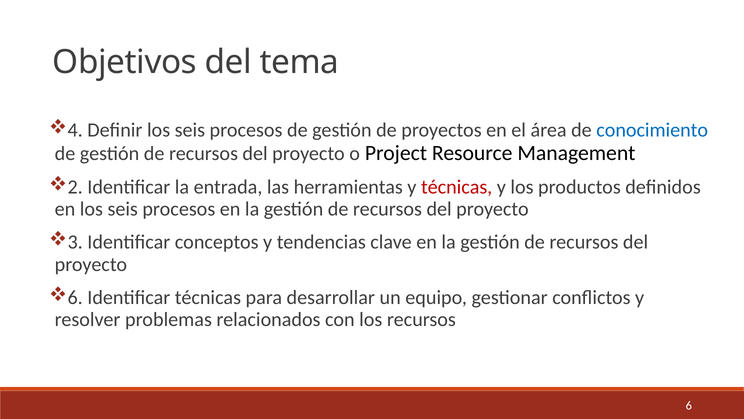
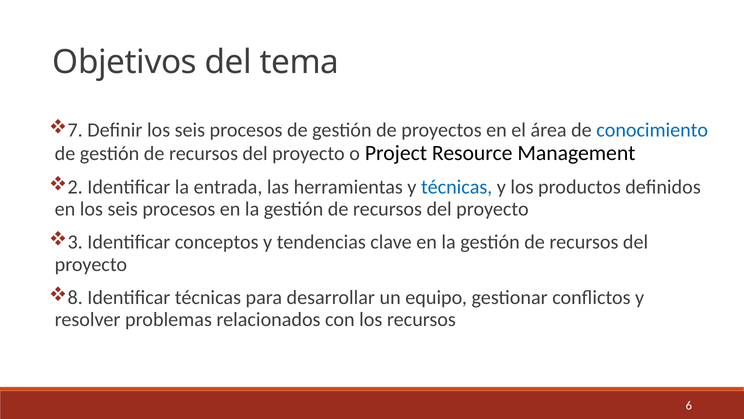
4: 4 -> 7 (75, 130)
técnicas colour: red -> blue (457, 187)
6: 6 -> 8 (75, 297)
